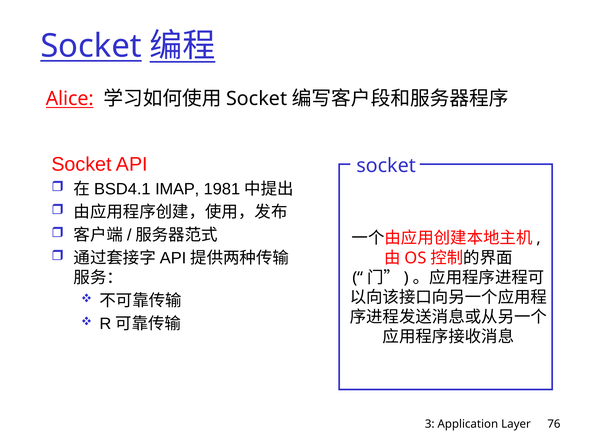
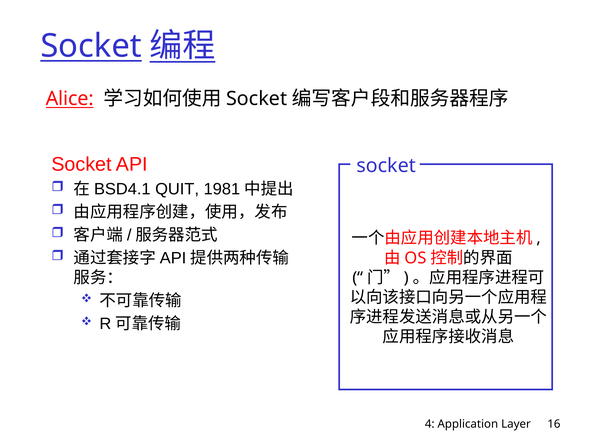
IMAP: IMAP -> QUIT (177, 189)
3: 3 -> 4 (430, 424)
76: 76 -> 16 (554, 424)
